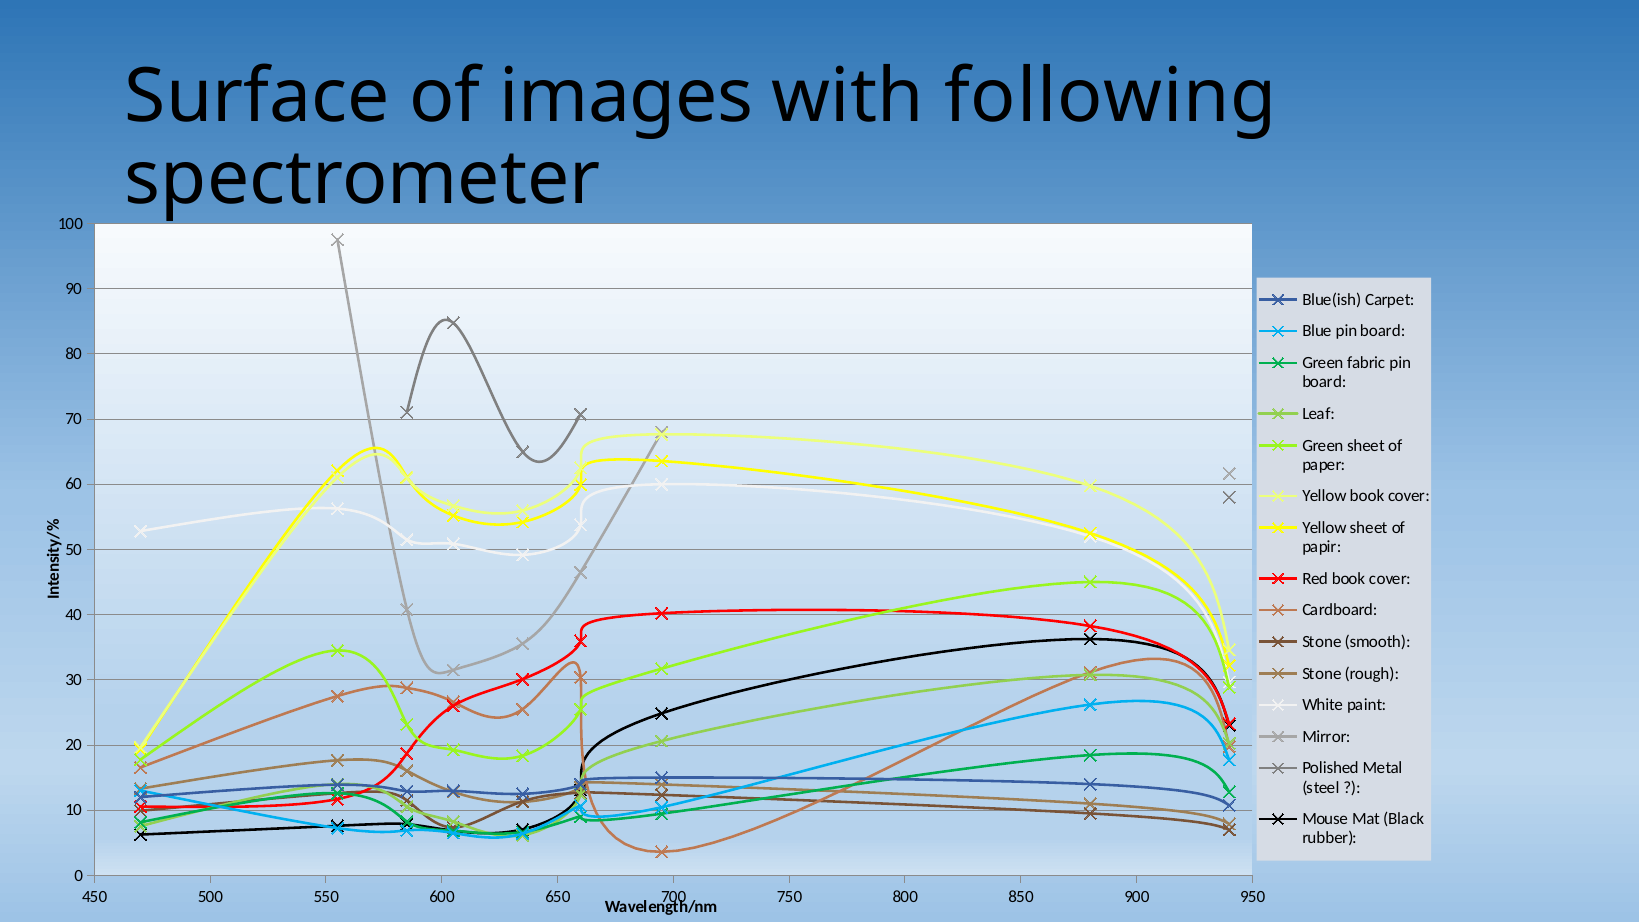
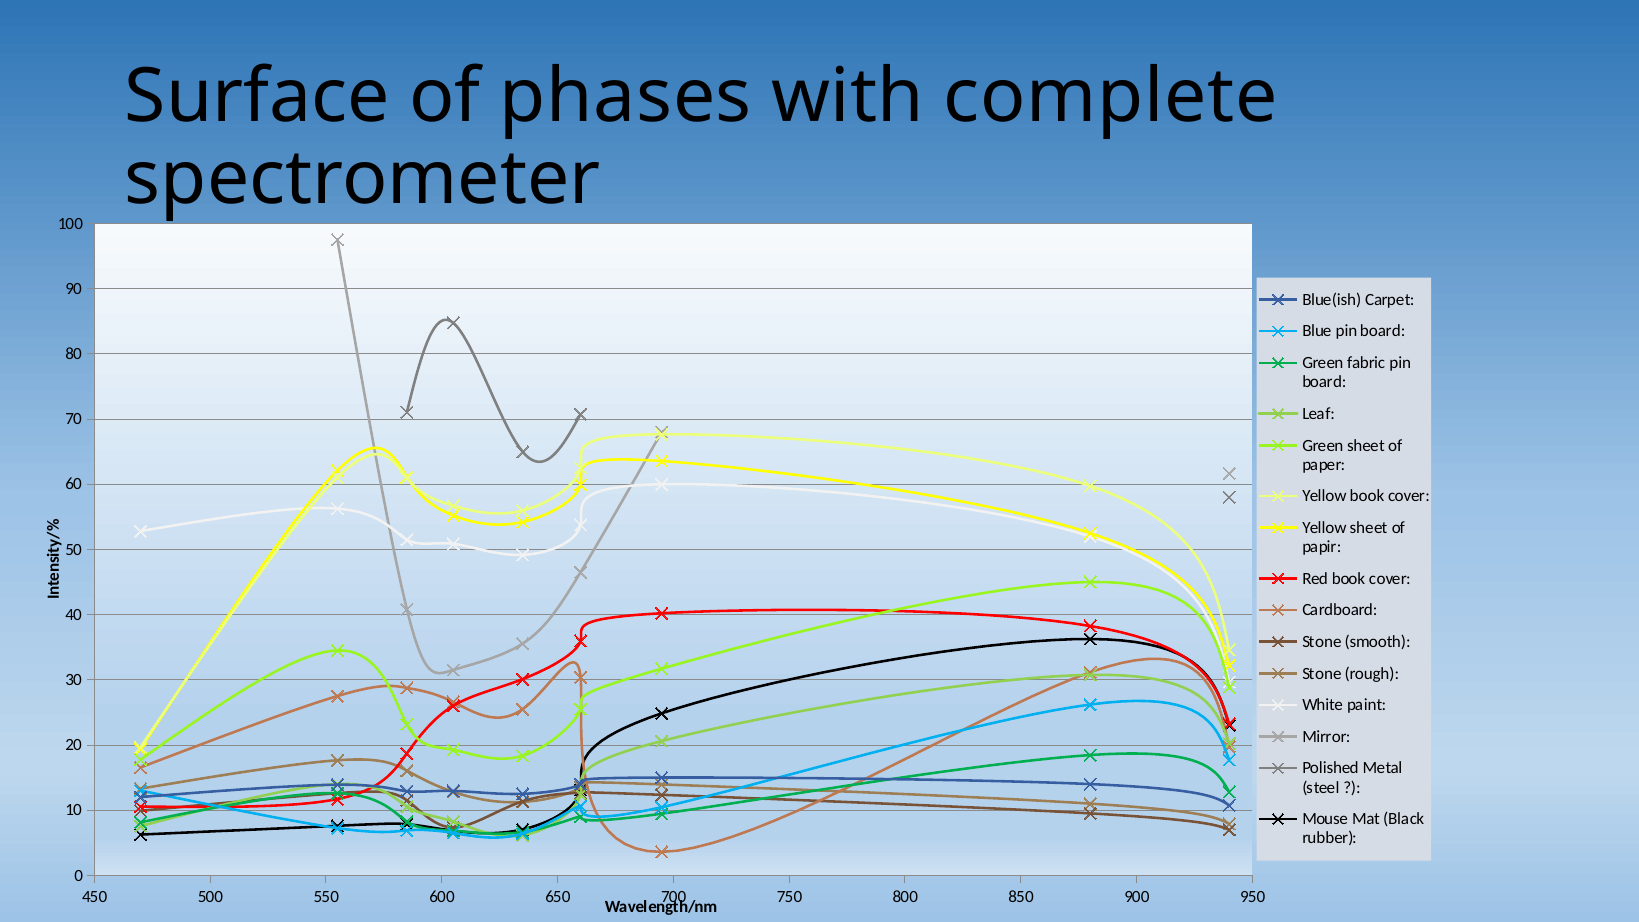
images: images -> phases (626, 97)
following: following -> complete (1111, 97)
